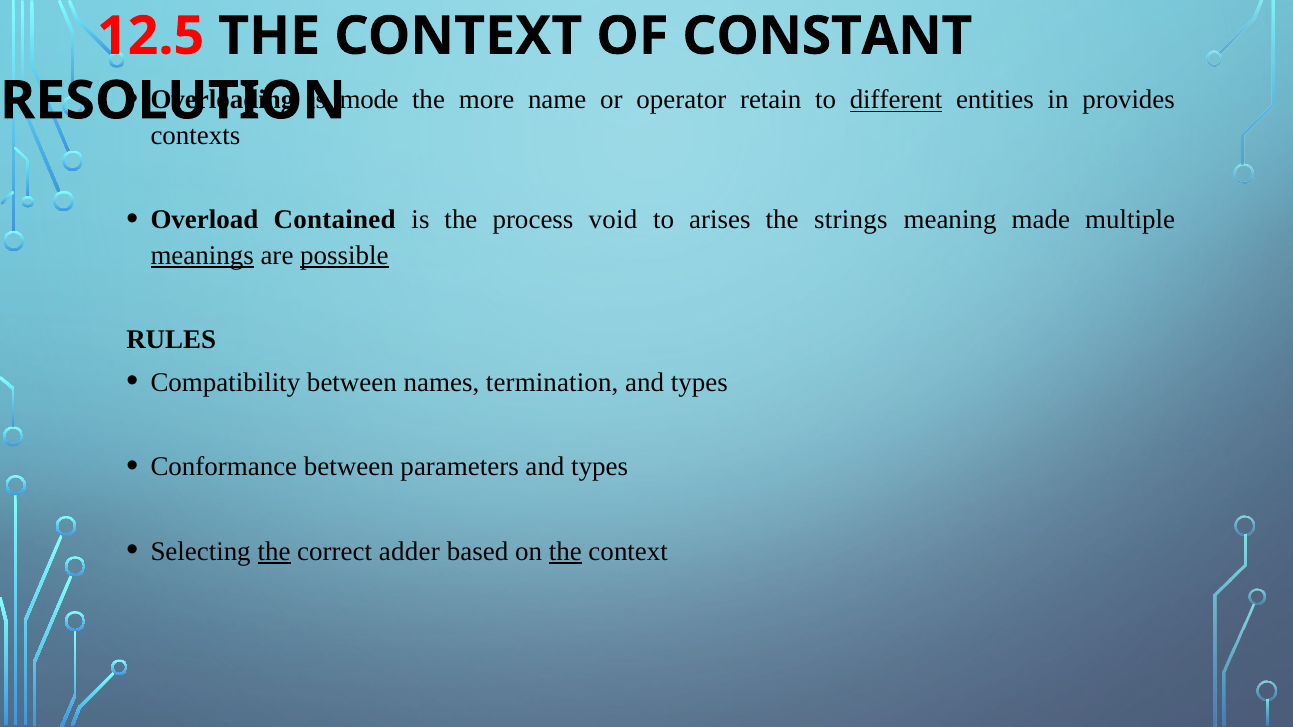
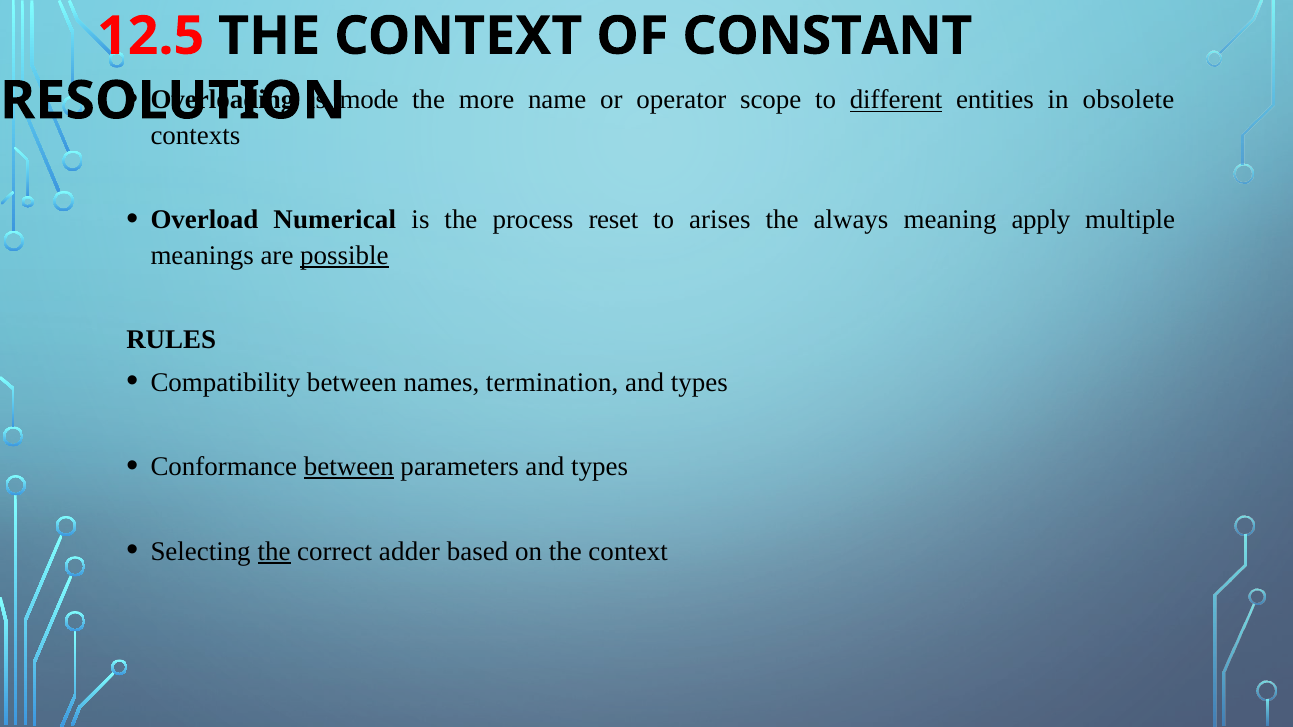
retain: retain -> scope (771, 100)
provides: provides -> obsolete (1128, 100)
Contained: Contained -> Numerical (335, 220)
void: void -> reset (613, 220)
strings: strings -> always (851, 220)
made: made -> apply (1041, 220)
meanings underline: present -> none (202, 256)
between underline: none -> present (349, 467)
the underline: present -> none (565, 551)
